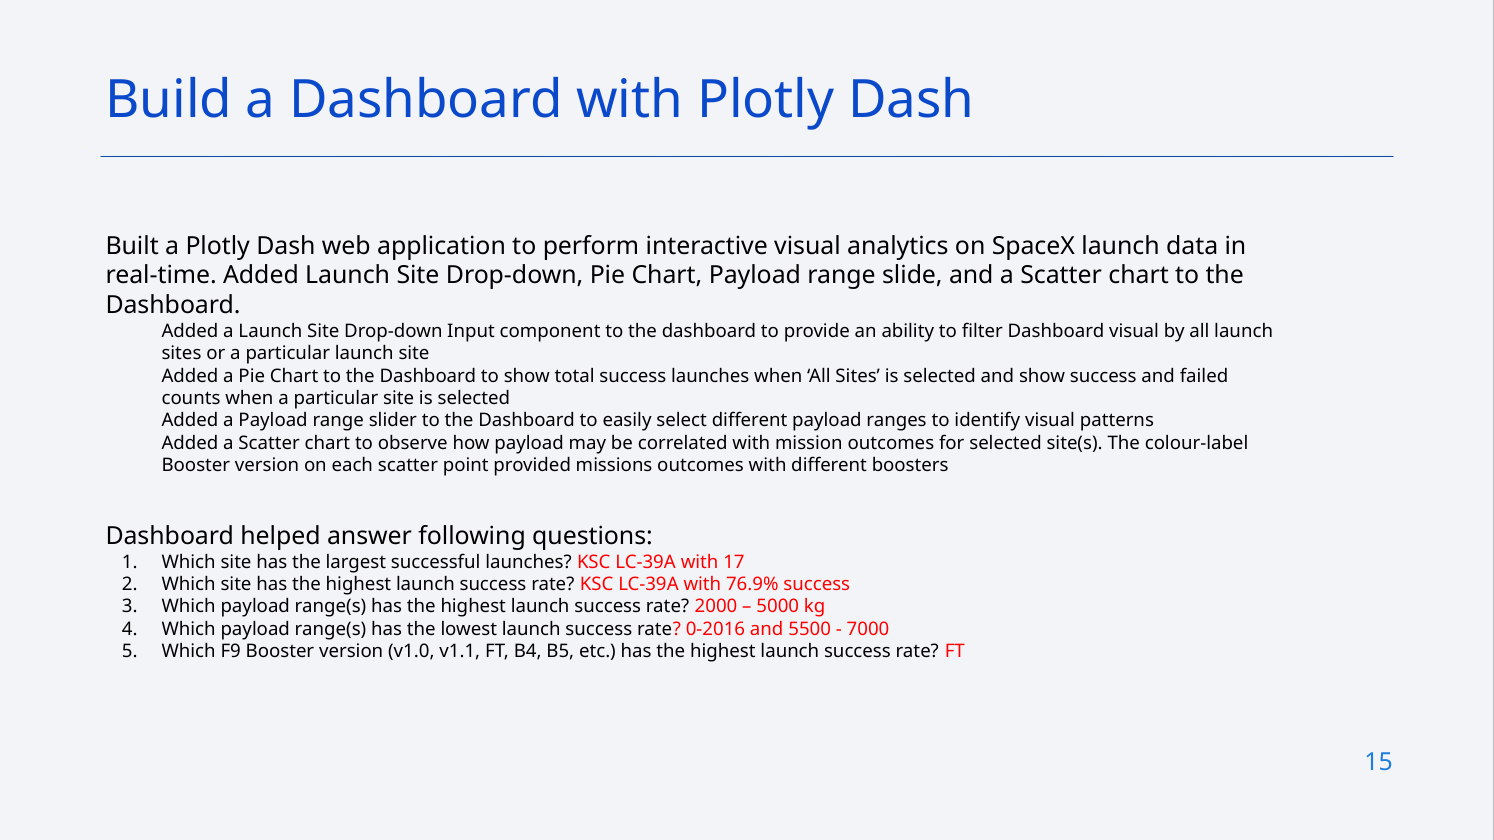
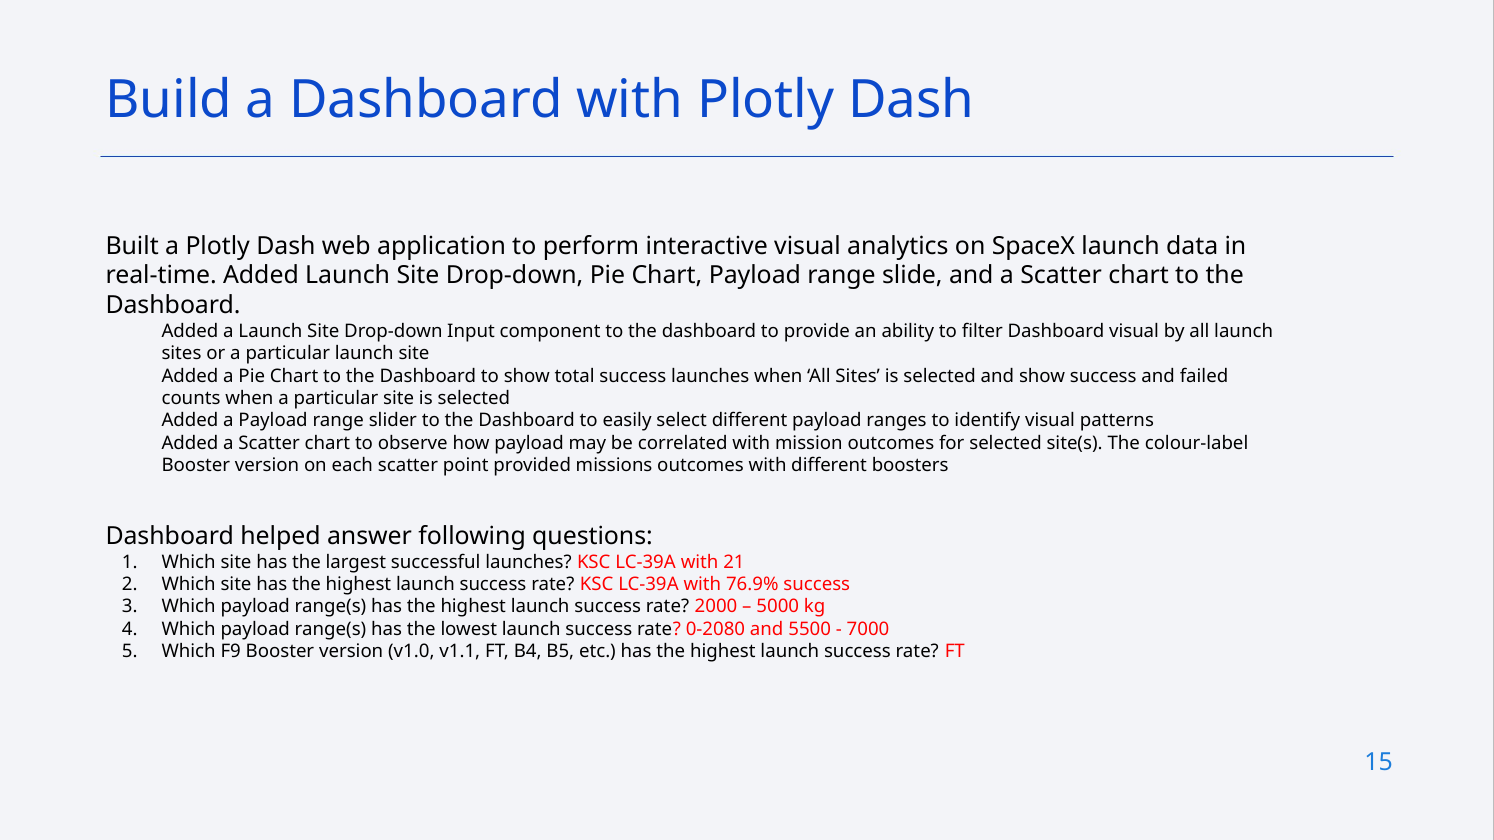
17: 17 -> 21 (734, 562)
0-2016: 0-2016 -> 0-2080 (715, 629)
